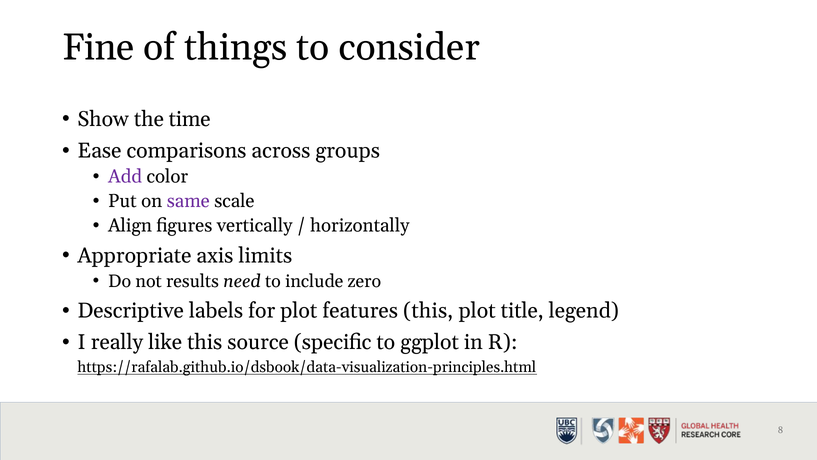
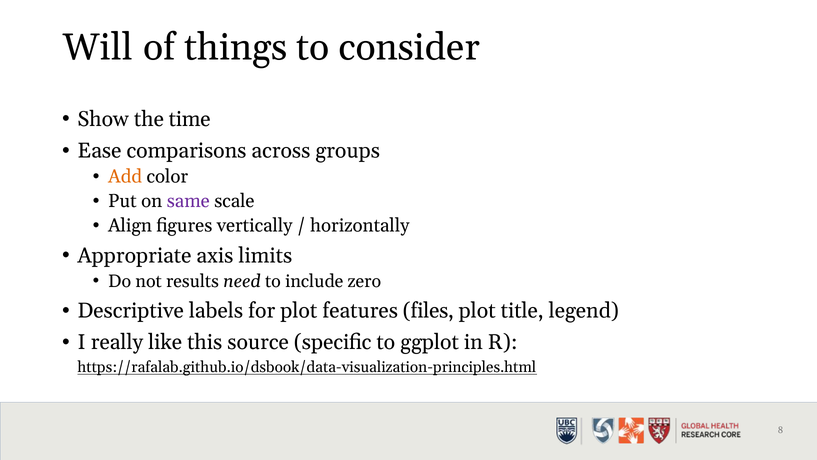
Fine: Fine -> Will (98, 47)
Add colour: purple -> orange (125, 177)
features this: this -> files (428, 311)
